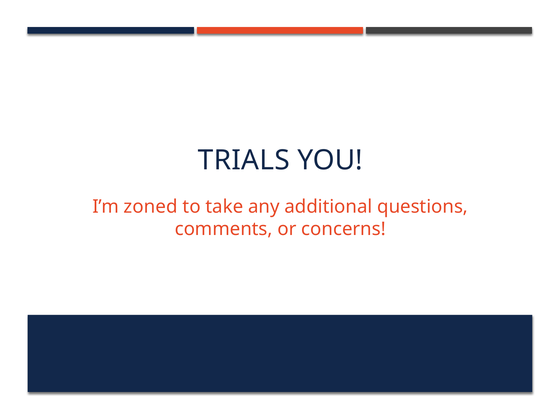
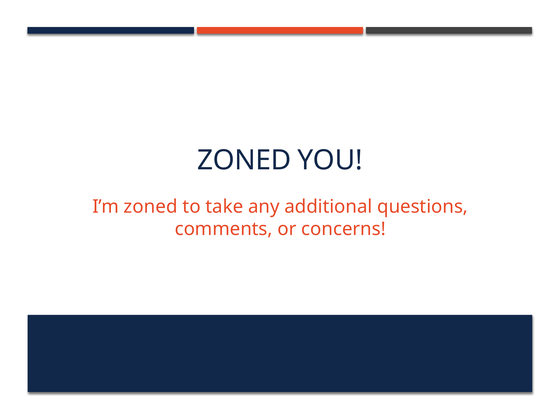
TRIALS: TRIALS -> ZONED (244, 160)
